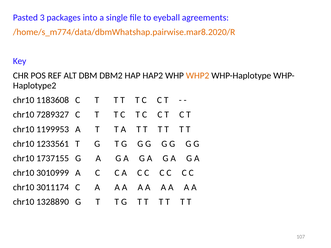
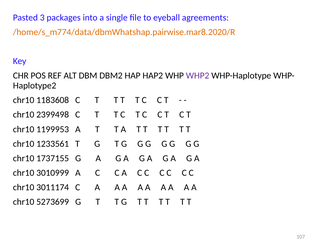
WHP2 colour: orange -> purple (198, 76)
7289327: 7289327 -> 2399498 (53, 115)
1328890: 1328890 -> 5273699 (53, 202)
